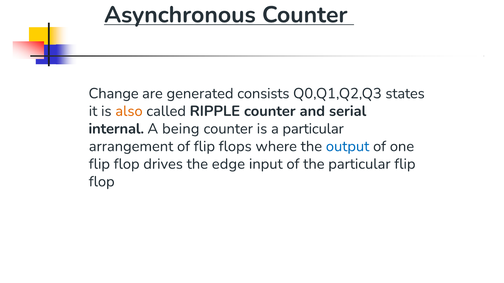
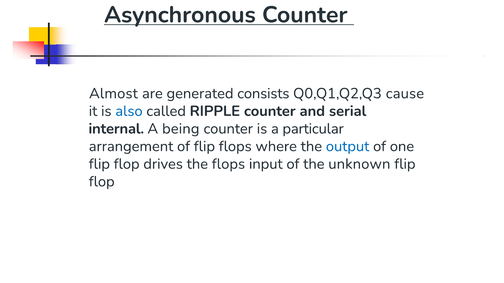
Change: Change -> Almost (113, 94)
states: states -> cause (405, 94)
also colour: orange -> blue (129, 111)
the edge: edge -> flops (228, 164)
the particular: particular -> unknown (359, 164)
